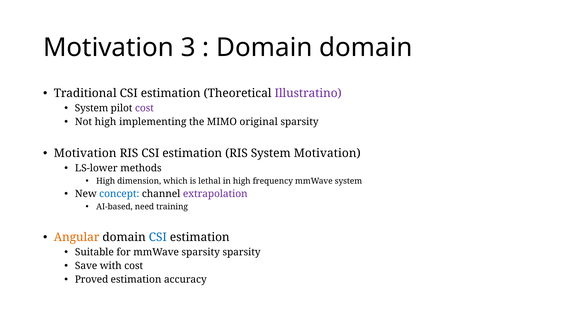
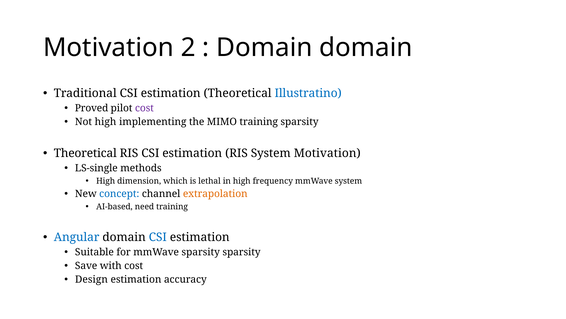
3: 3 -> 2 (188, 48)
Illustratino colour: purple -> blue (308, 93)
System: System -> Proved (92, 108)
MIMO original: original -> training (259, 122)
Motivation: Motivation -> Theoretical (85, 153)
LS-lower: LS-lower -> LS-single (96, 168)
extrapolation colour: purple -> orange (215, 193)
Angular colour: orange -> blue (77, 237)
Proved: Proved -> Design (91, 279)
